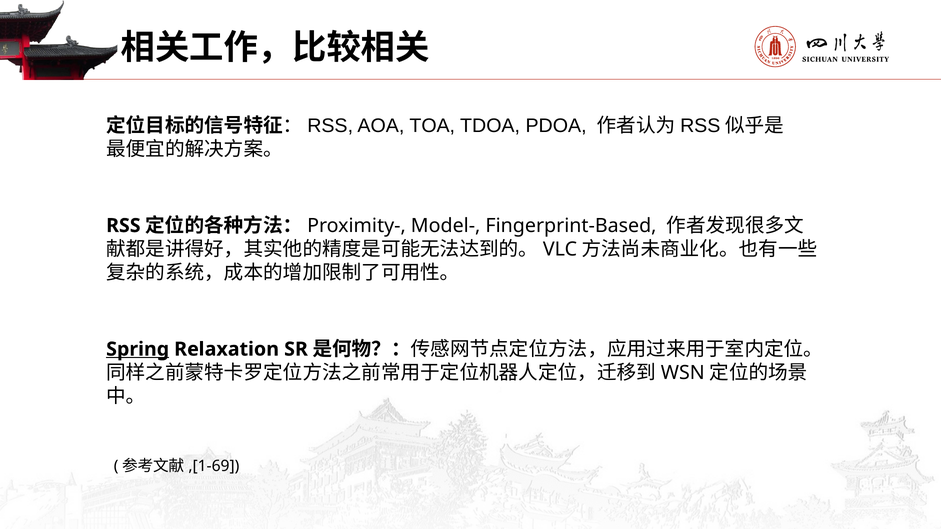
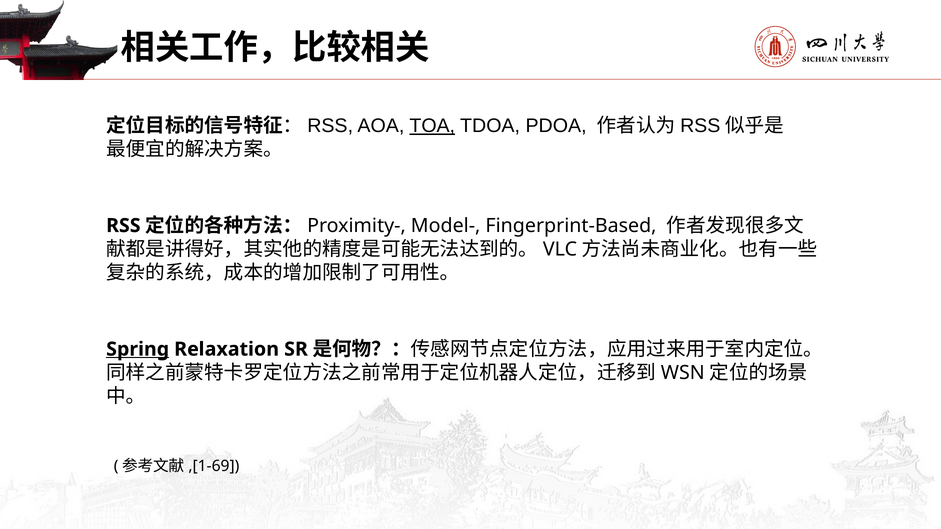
TOA underline: none -> present (432, 126)
